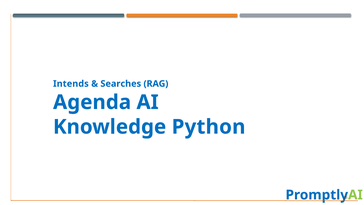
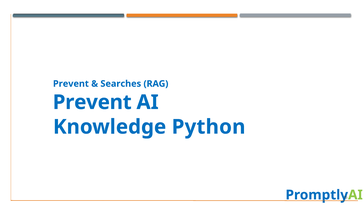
Intends: Intends -> Prevent (71, 84)
Agenda: Agenda -> Prevent (92, 102)
